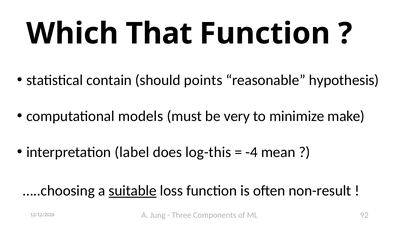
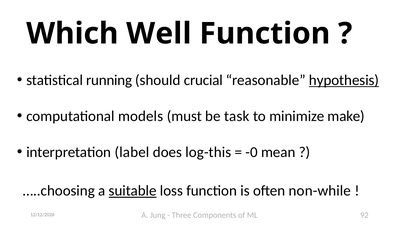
That: That -> Well (159, 33)
contain: contain -> running (109, 80)
points: points -> crucial (203, 80)
hypothesis underline: none -> present (344, 80)
very: very -> task (237, 116)
-4: -4 -> -0 (252, 152)
non-result: non-result -> non-while (320, 190)
